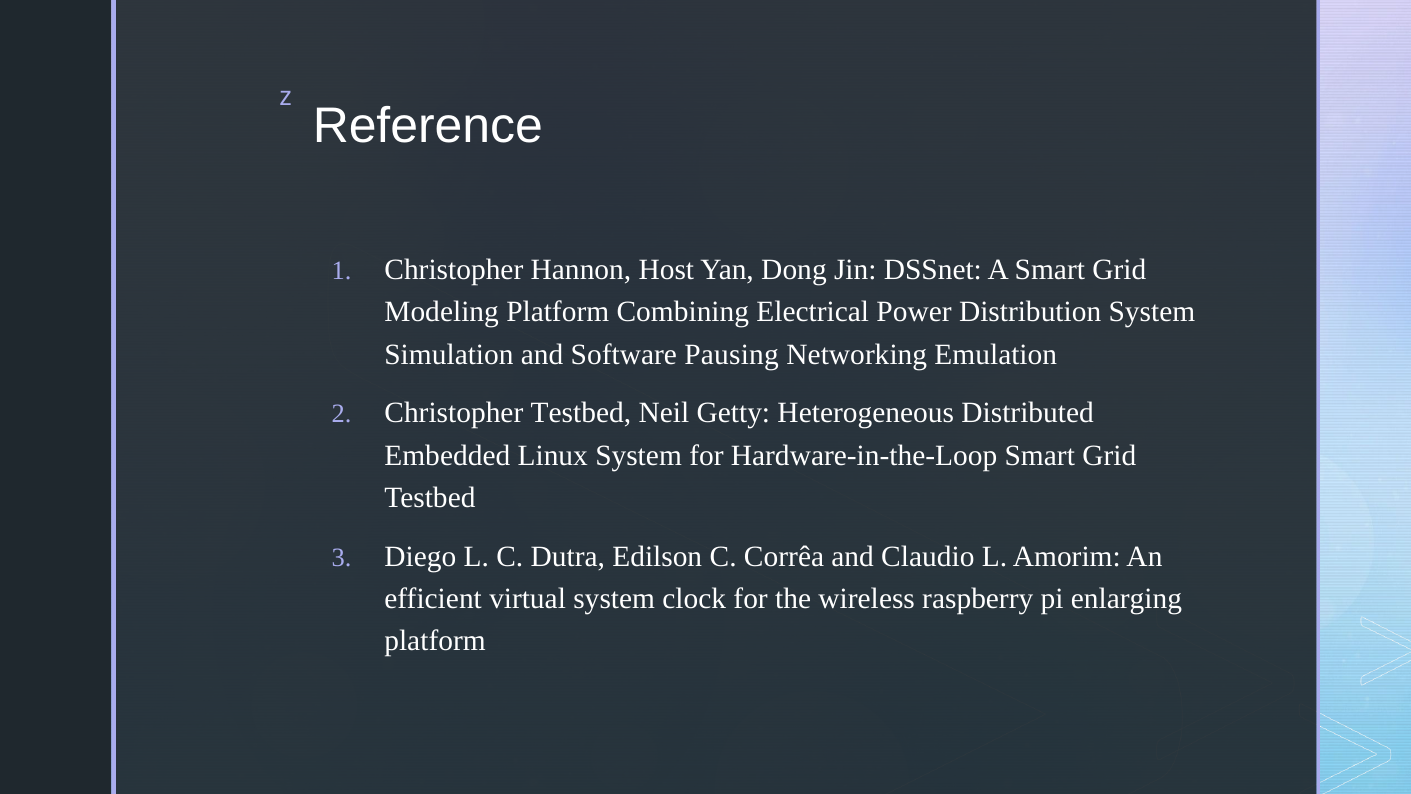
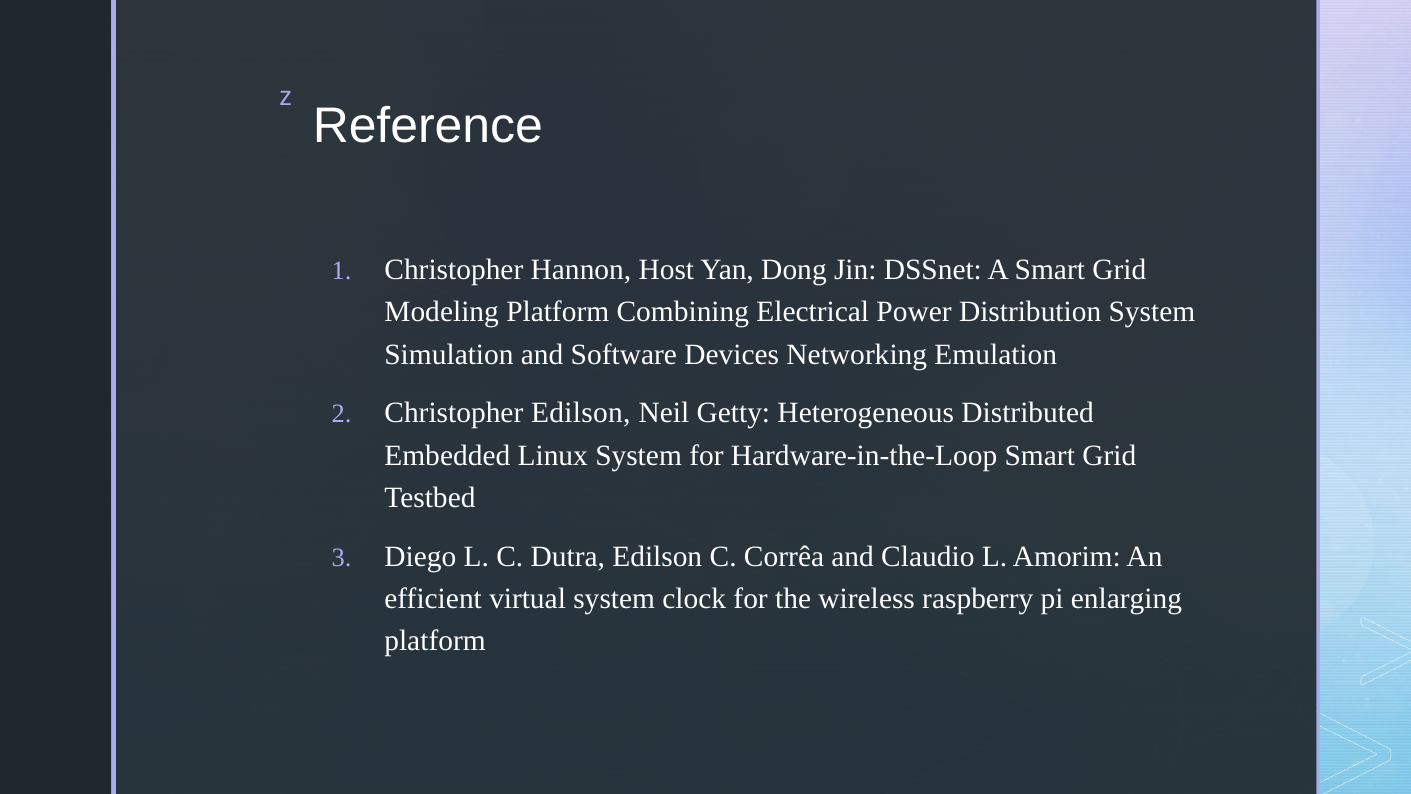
Pausing: Pausing -> Devices (732, 354)
Christopher Testbed: Testbed -> Edilson (581, 413)
